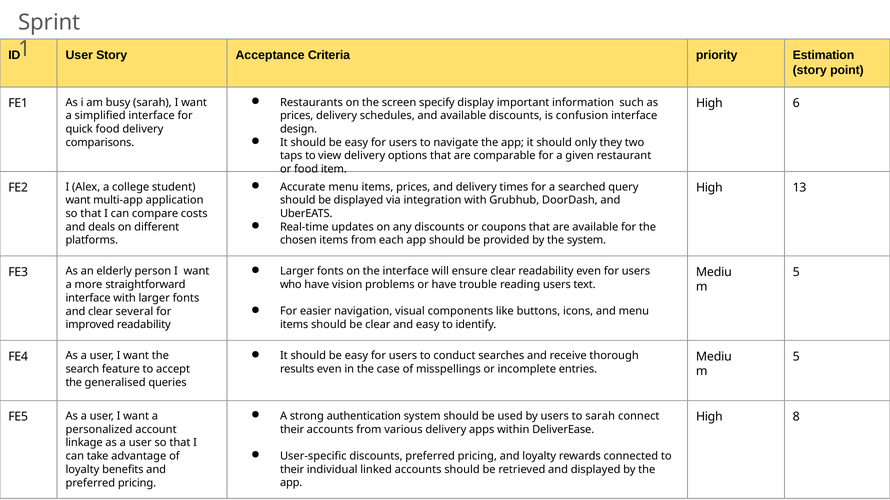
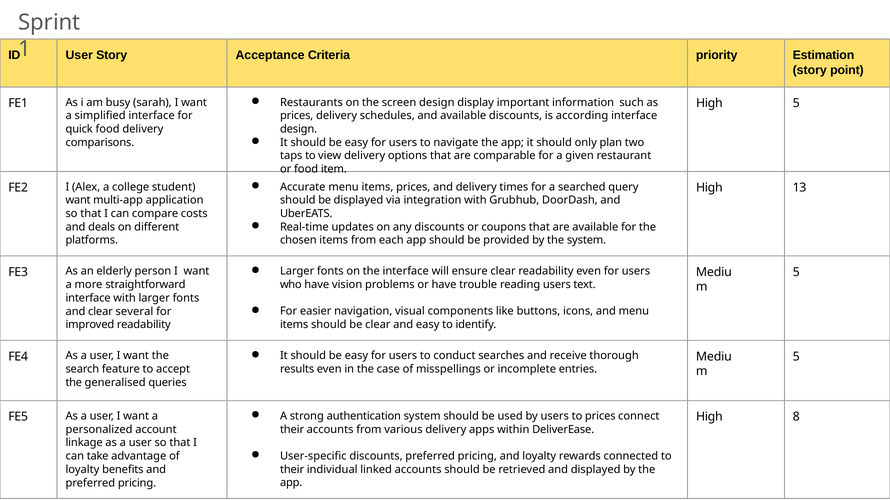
screen specify: specify -> design (437, 103)
High 6: 6 -> 5 (796, 103)
confusion: confusion -> according (582, 116)
they: they -> plan (611, 143)
to sarah: sarah -> prices (600, 417)
